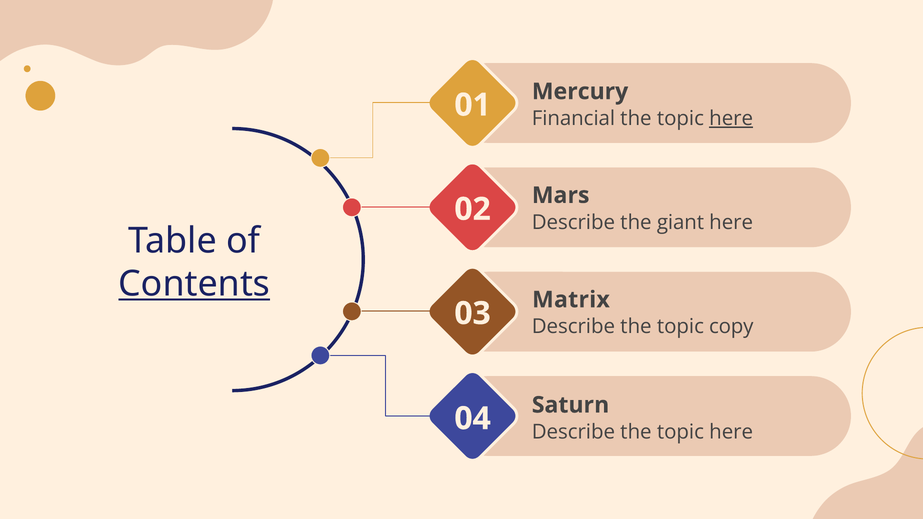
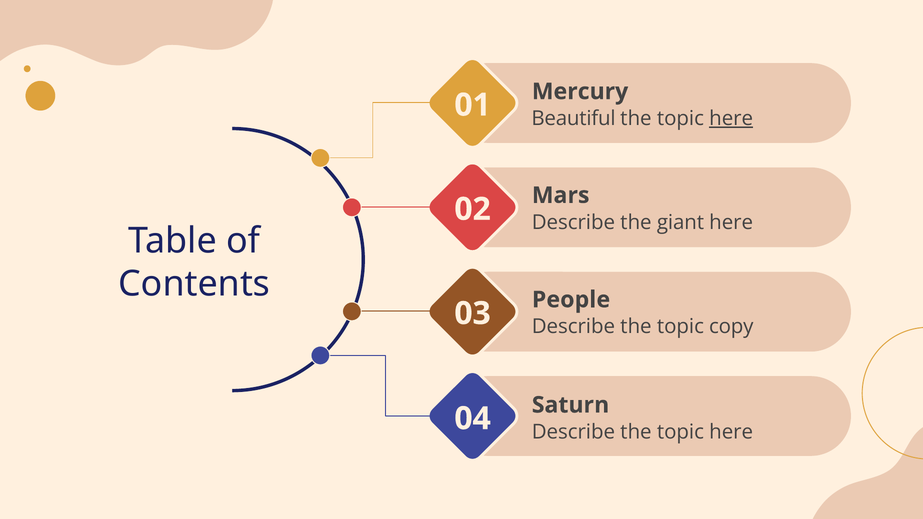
Financial: Financial -> Beautiful (574, 119)
Contents underline: present -> none (194, 284)
Matrix: Matrix -> People (571, 300)
